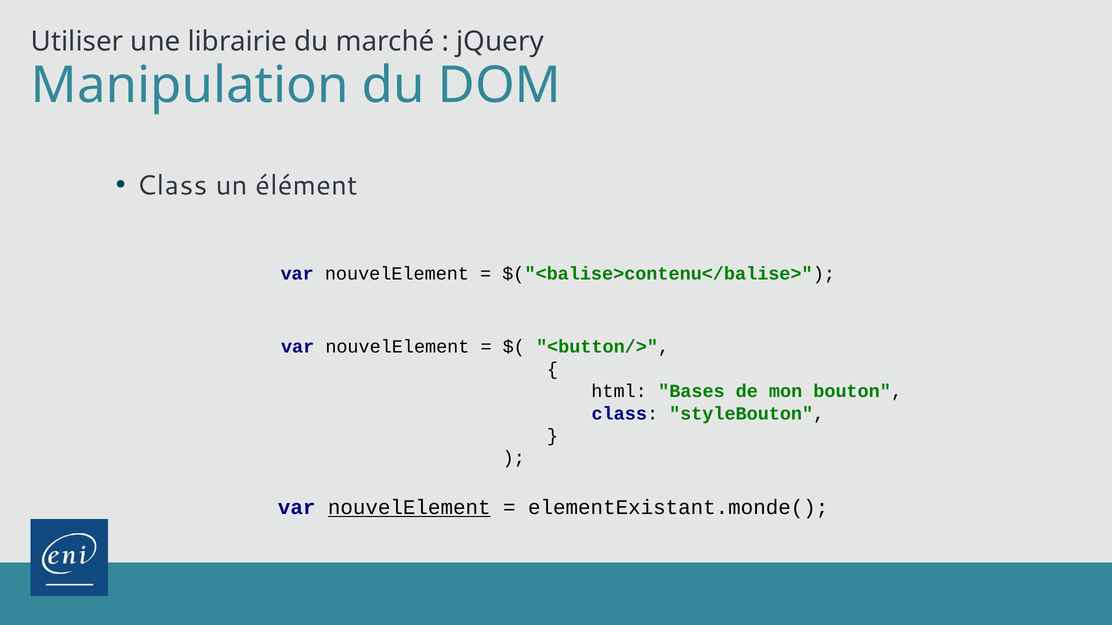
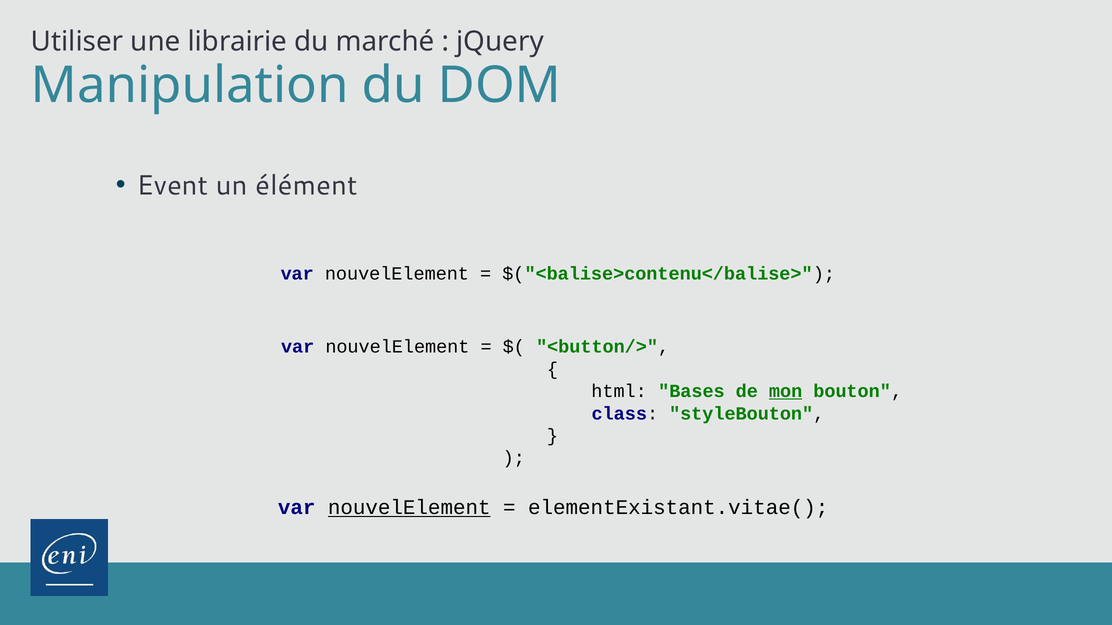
Class: Class -> Event (172, 186)
mon underline: none -> present (786, 392)
elementExistant.monde(: elementExistant.monde( -> elementExistant.vitae( (678, 508)
